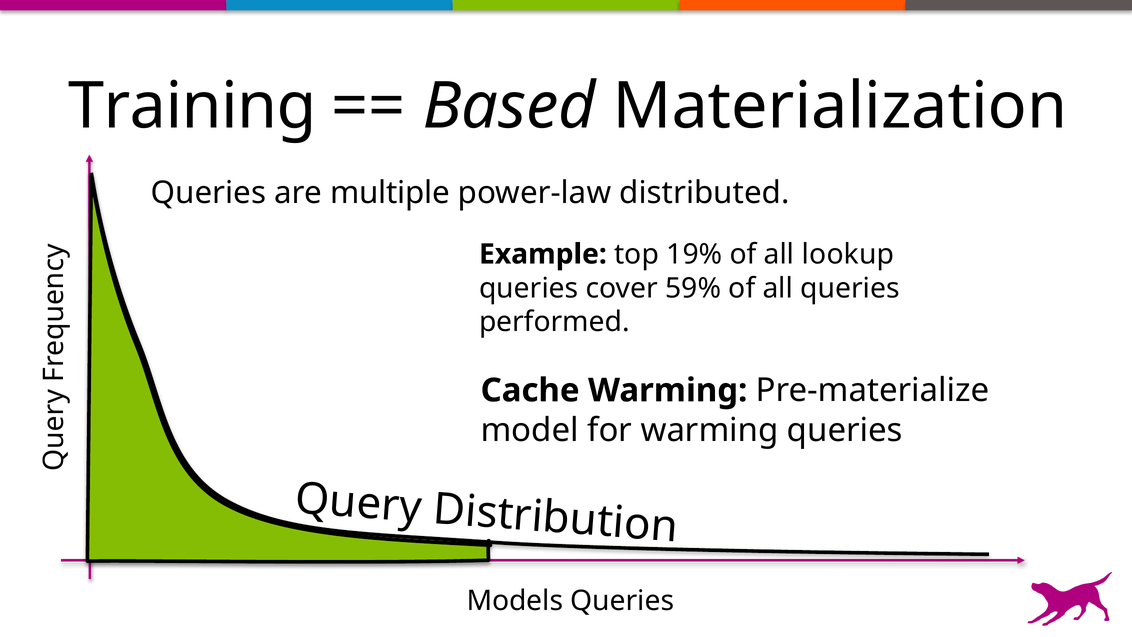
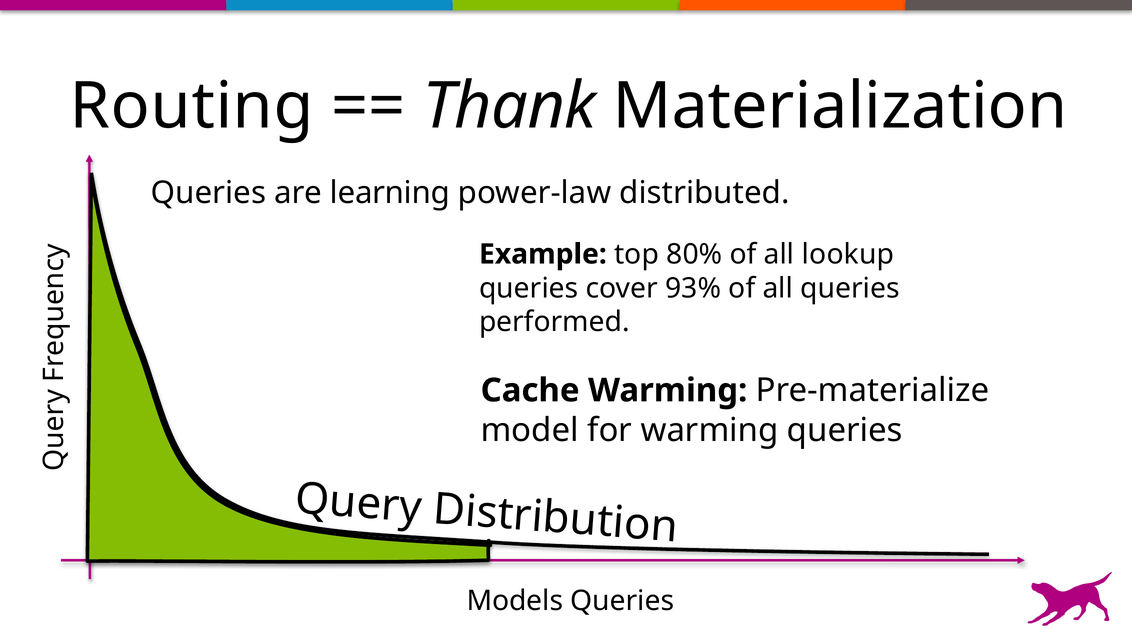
Training: Training -> Routing (192, 106)
Based: Based -> Thank (510, 106)
multiple: multiple -> learning (390, 193)
19%: 19% -> 80% (694, 254)
59%: 59% -> 93% (693, 288)
